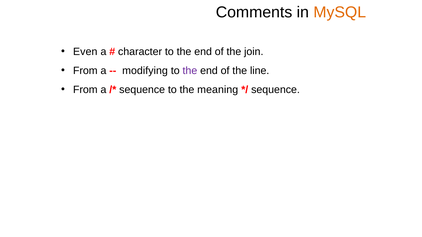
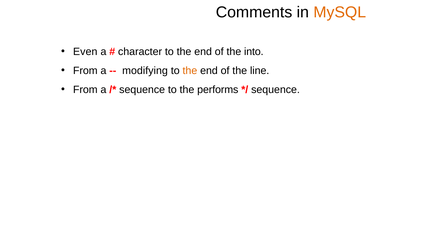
join: join -> into (254, 52)
the colour: purple -> orange (190, 71)
meaning: meaning -> performs (218, 90)
